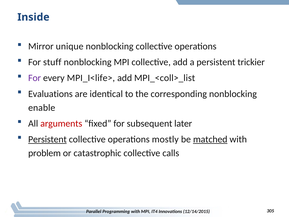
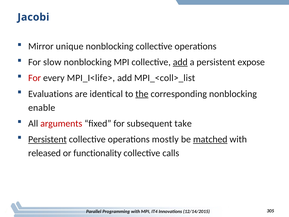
Inside: Inside -> Jacobi (33, 17)
stuff: stuff -> slow (52, 62)
add underline: none -> present (180, 62)
trickier: trickier -> expose (251, 62)
For colour: purple -> red (35, 78)
the underline: none -> present (142, 94)
later: later -> take (183, 123)
problem: problem -> released (44, 153)
catastrophic: catastrophic -> functionality (97, 153)
